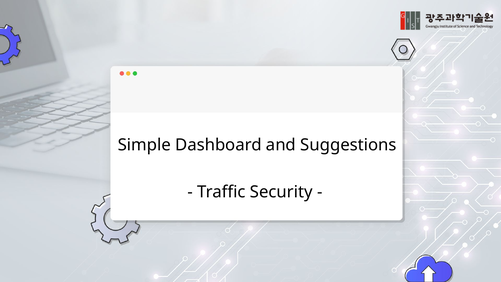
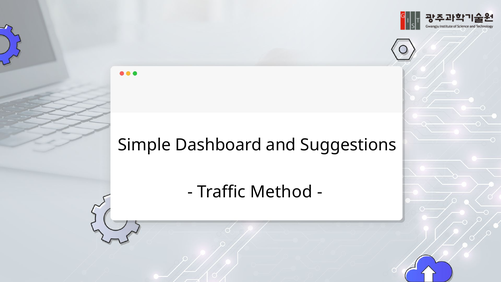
Security: Security -> Method (281, 192)
